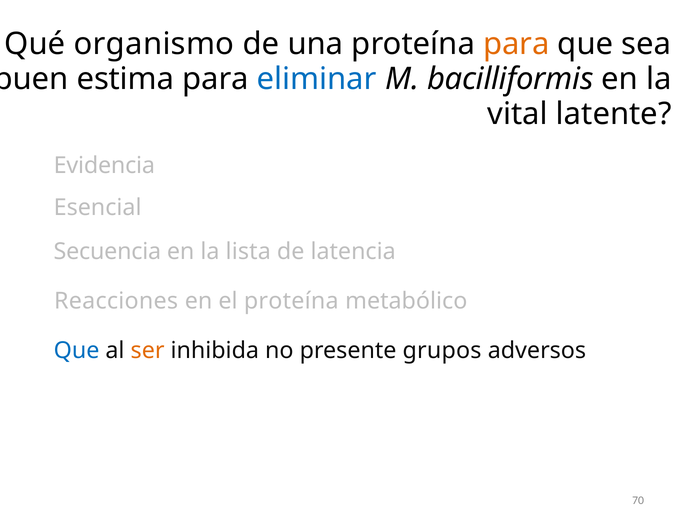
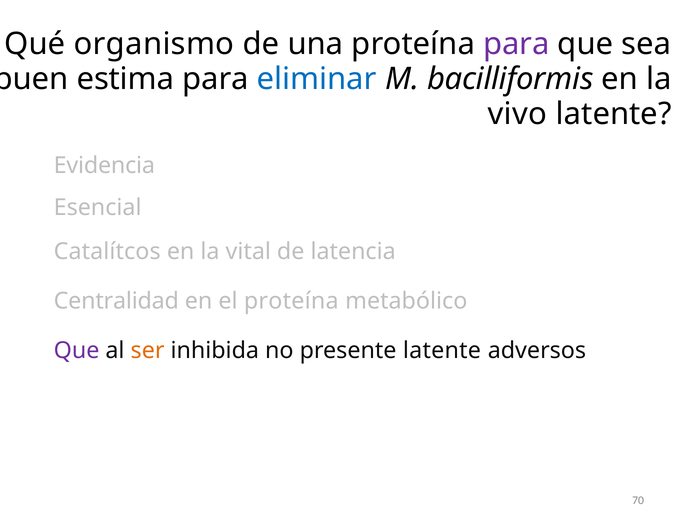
para colour: orange -> purple (516, 44)
vital: vital -> vivo (517, 114)
Secuencia: Secuencia -> Catalítcos (107, 251)
lista: lista -> vital (248, 251)
Reacciones: Reacciones -> Centralidad (116, 301)
Que colour: blue -> purple (77, 351)
presente grupos: grupos -> latente (442, 351)
